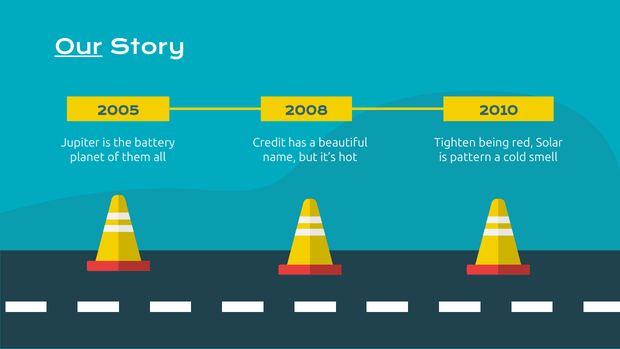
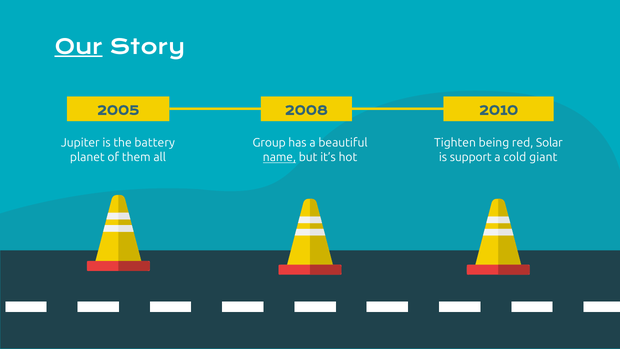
Credit: Credit -> Group (269, 143)
name underline: none -> present (279, 157)
pattern: pattern -> support (471, 157)
smell: smell -> giant (543, 157)
